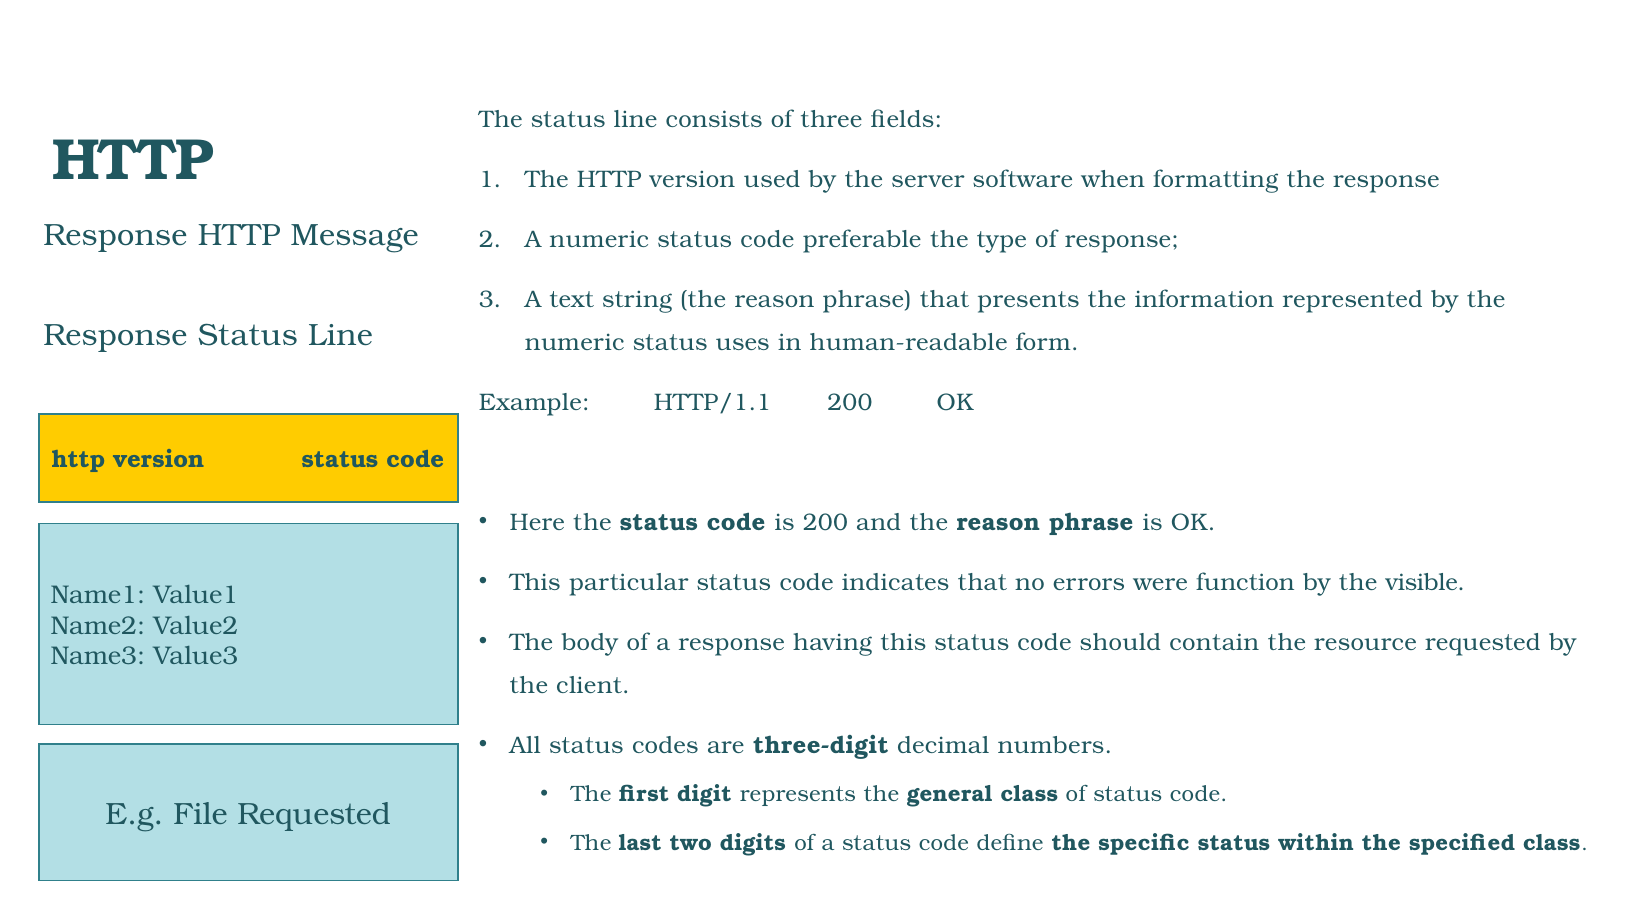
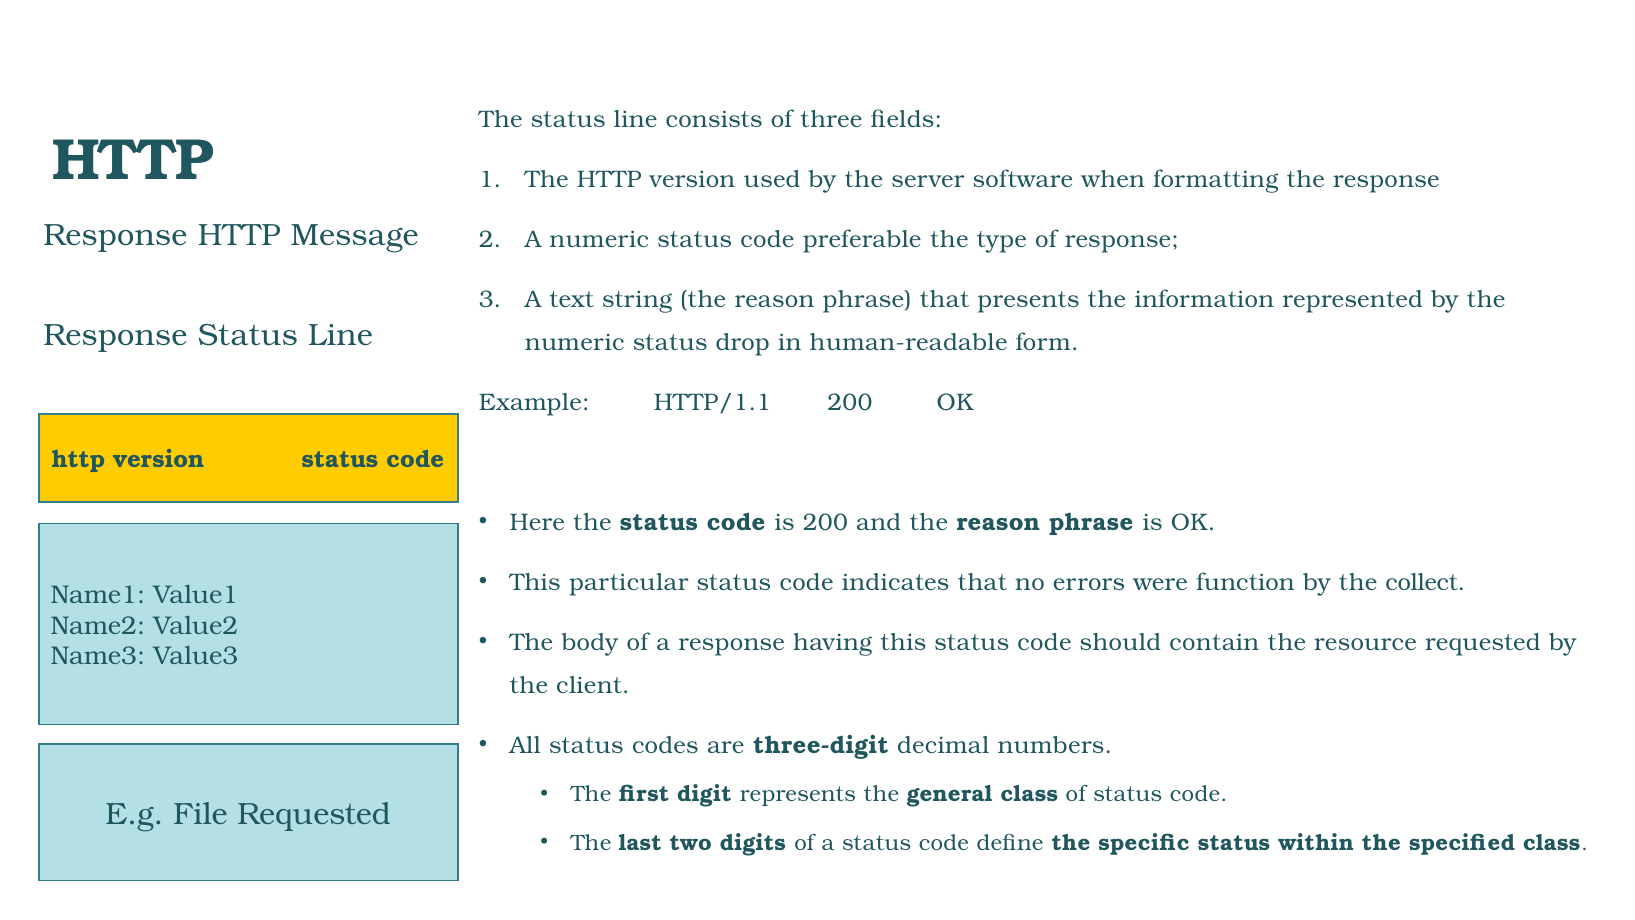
uses: uses -> drop (743, 342)
visible: visible -> collect (1425, 582)
